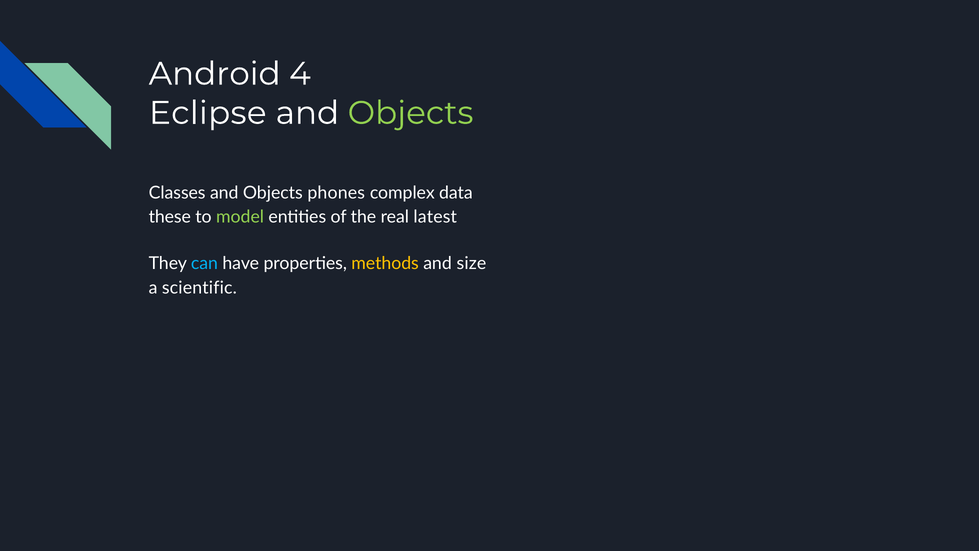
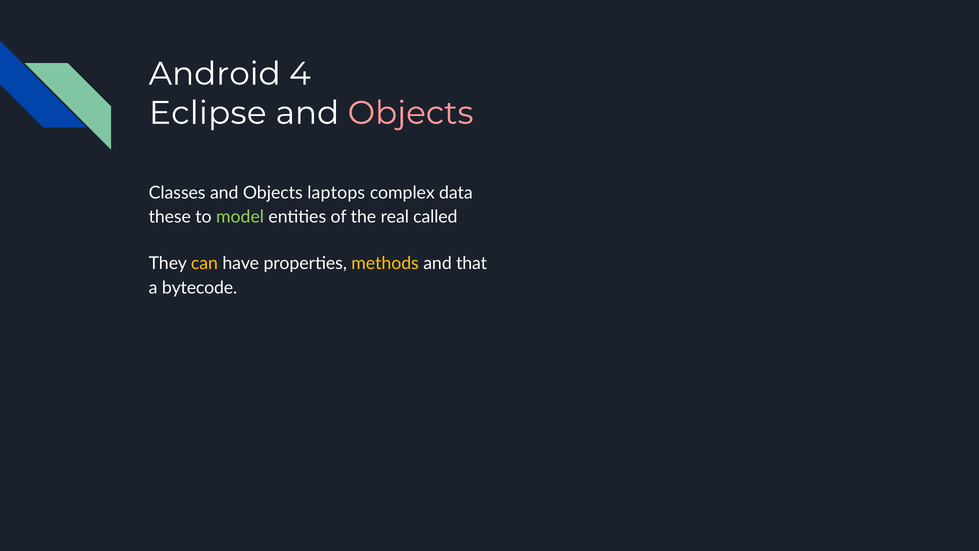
Objects colour: light green -> pink (411, 113)
phones: phones -> laptops (336, 193)
latest: latest -> called (435, 217)
can colour: light blue -> yellow (204, 263)
size: size -> that (472, 263)
scientific: scientific -> bytecode (200, 288)
